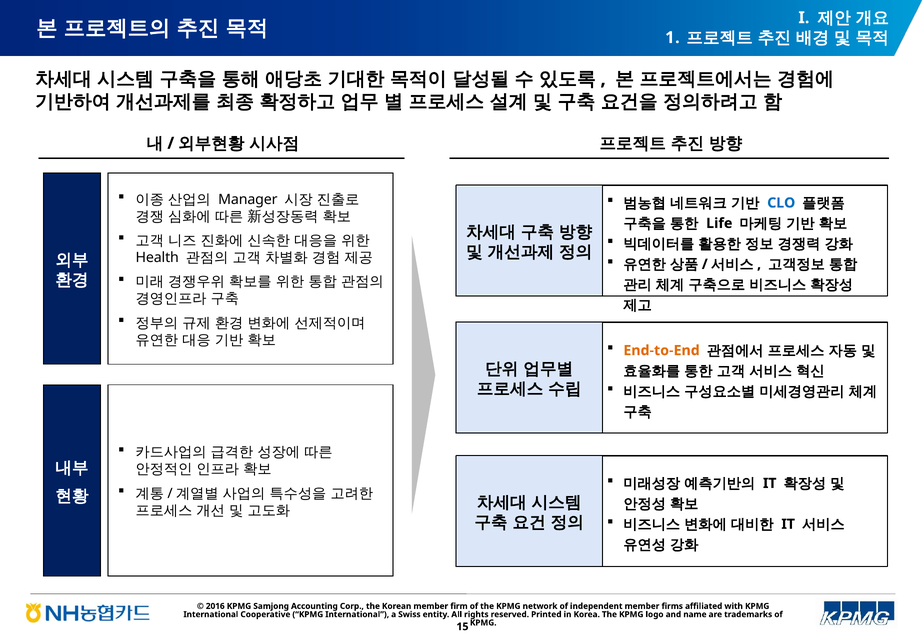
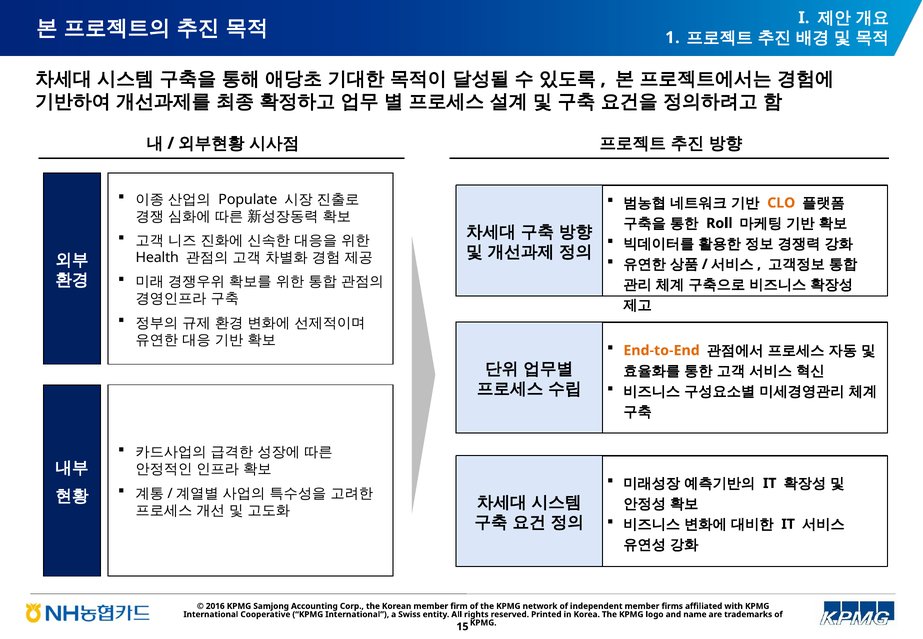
Manager: Manager -> Populate (248, 199)
CLO colour: blue -> orange (781, 203)
Life: Life -> Roll (719, 223)
